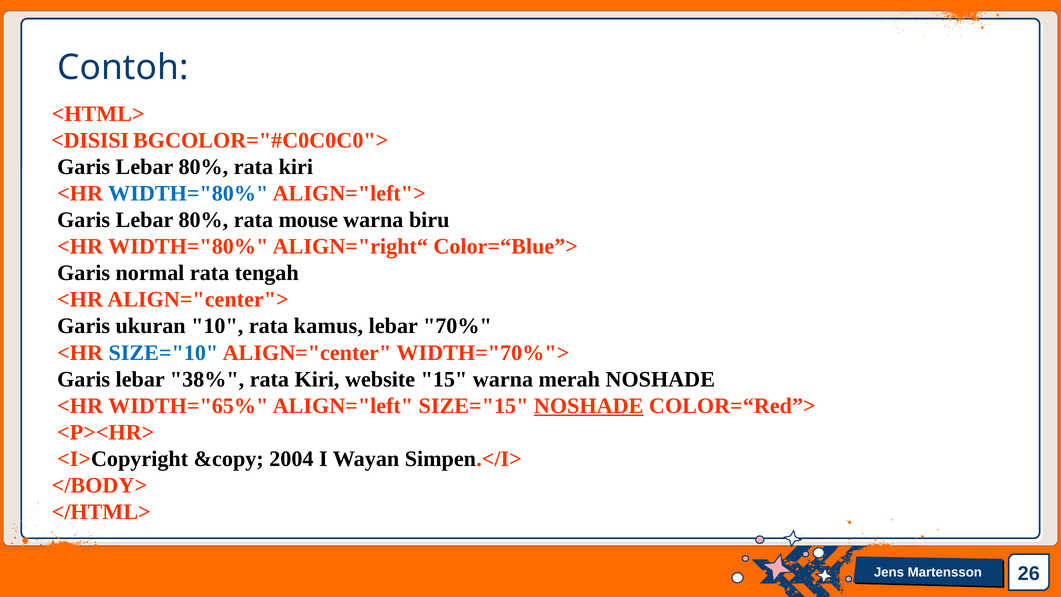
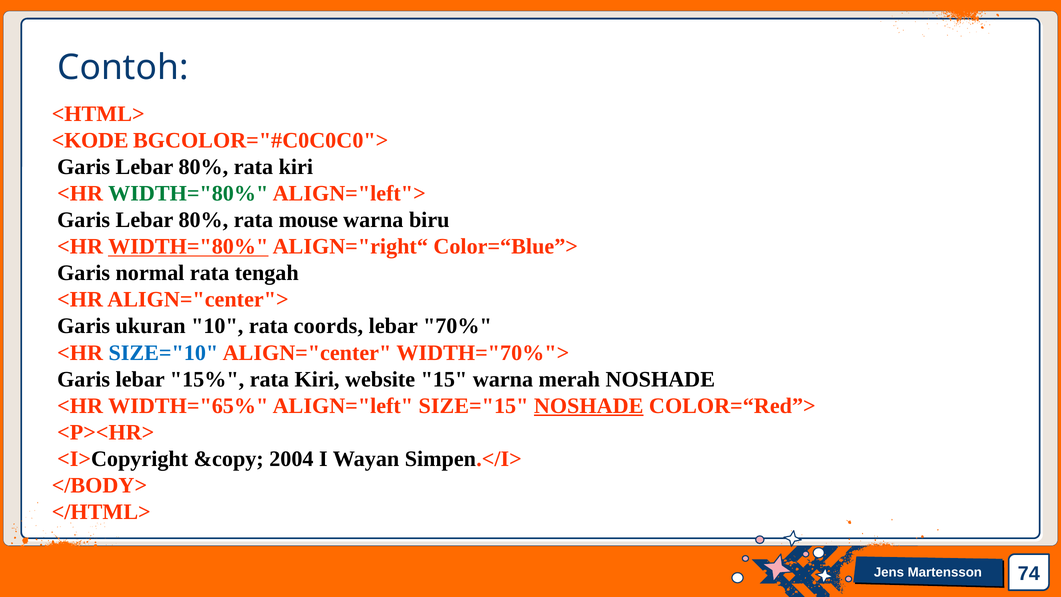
<DISISI: <DISISI -> <KODE (90, 140)
WIDTH="80% colour: blue -> green (188, 193)
WIDTH="80% underline: none -> present (188, 246)
kamus: kamus -> coords (328, 326)
38%: 38% -> 15% (207, 379)
26: 26 -> 74 (1029, 573)
